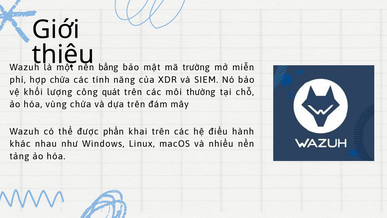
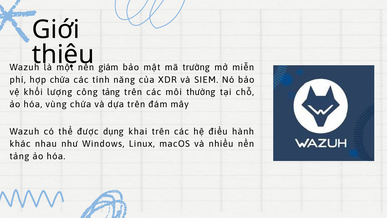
bằng: bằng -> giám (108, 67)
công quát: quát -> tảng (111, 92)
phần: phần -> dụng (113, 131)
